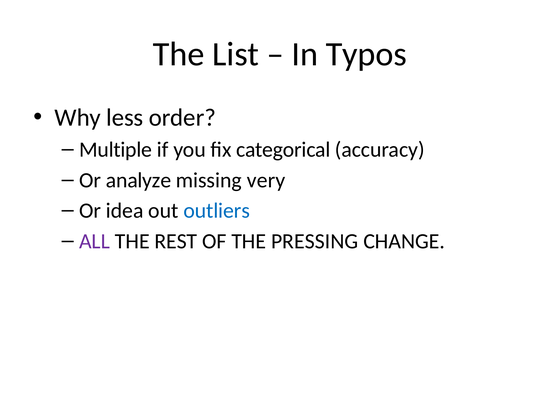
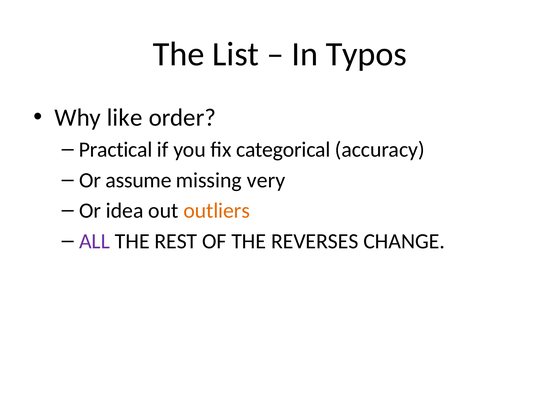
less: less -> like (125, 117)
Multiple: Multiple -> Practical (116, 150)
analyze: analyze -> assume (139, 180)
outliers colour: blue -> orange (217, 211)
PRESSING: PRESSING -> REVERSES (315, 241)
